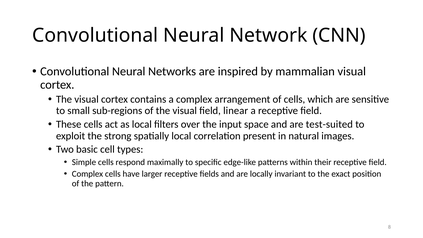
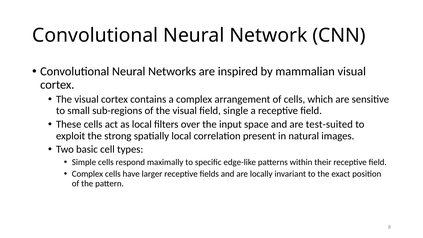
linear: linear -> single (236, 111)
